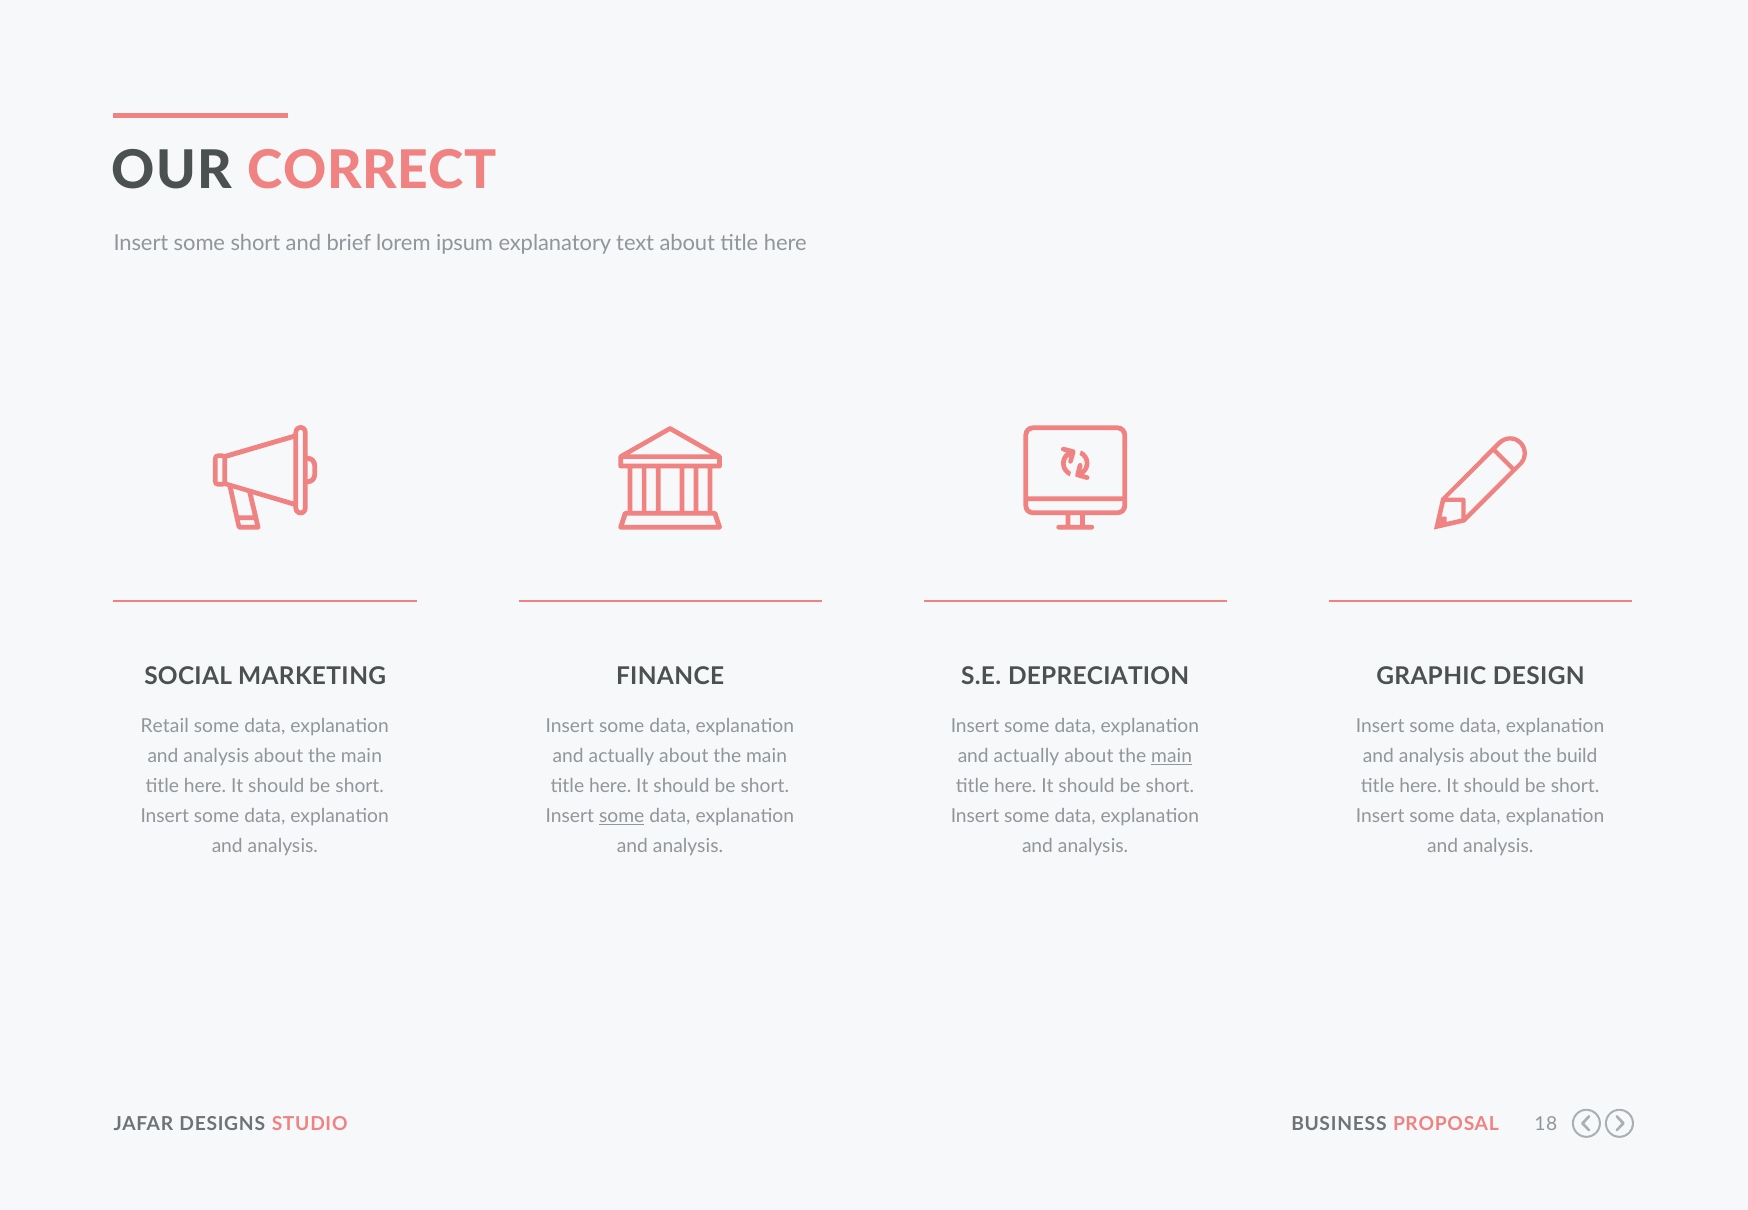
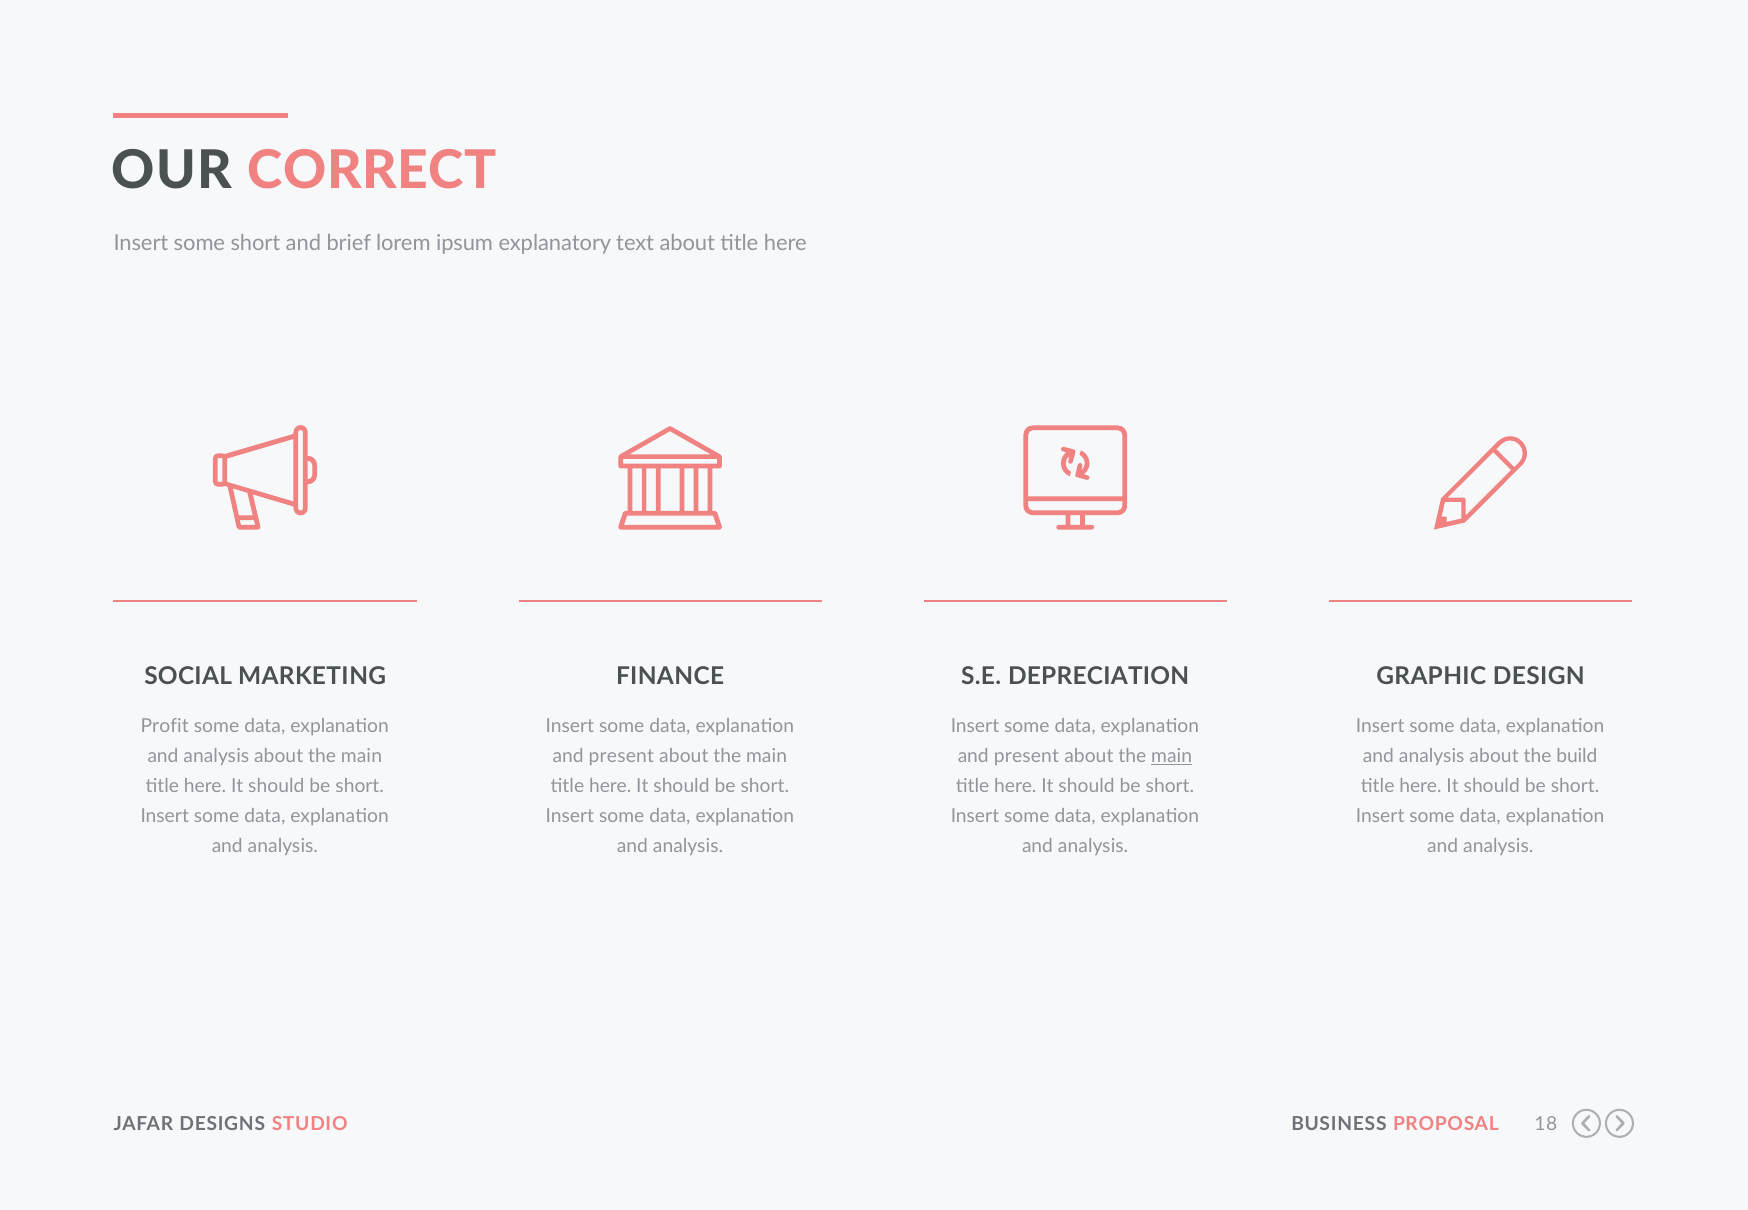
Retail: Retail -> Profit (165, 726)
actually: actually -> present (621, 756)
actually: actually -> present (1026, 756)
some underline: present -> none (622, 816)
